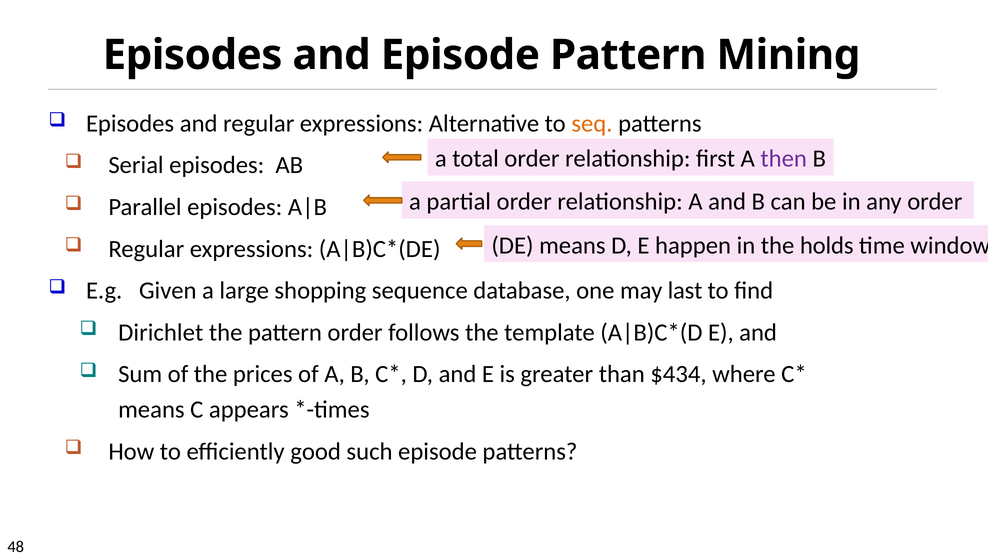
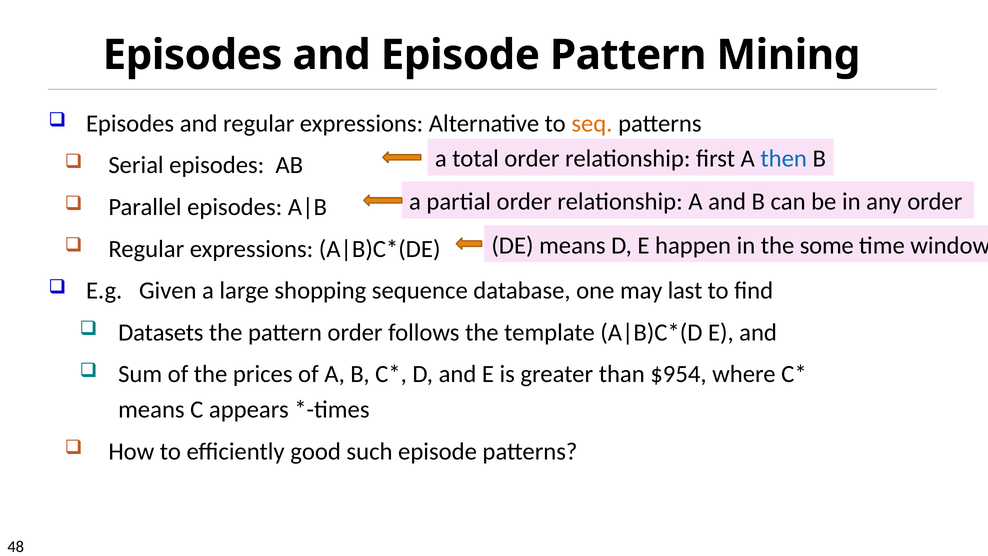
then colour: purple -> blue (784, 159)
holds: holds -> some (827, 245)
Dirichlet: Dirichlet -> Datasets (161, 332)
$434: $434 -> $954 (678, 374)
